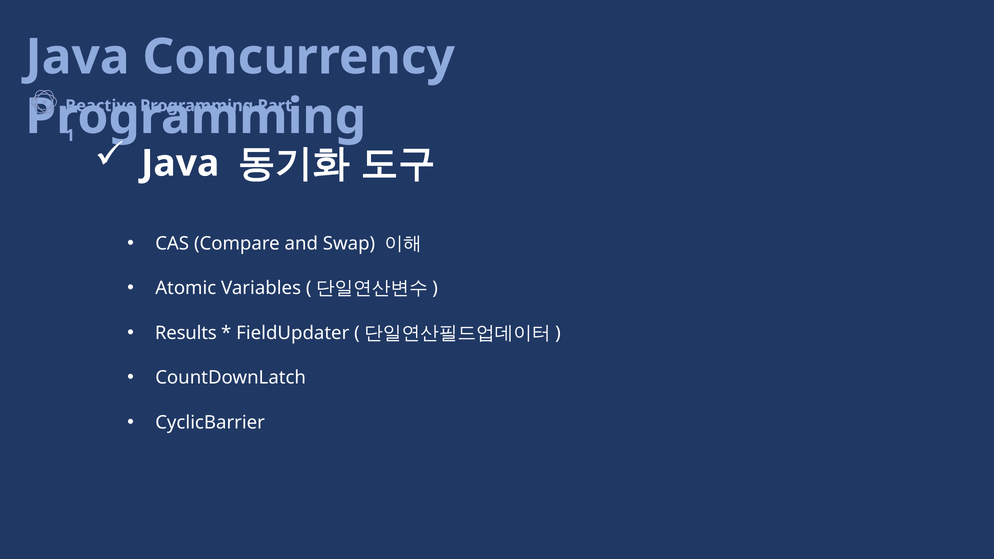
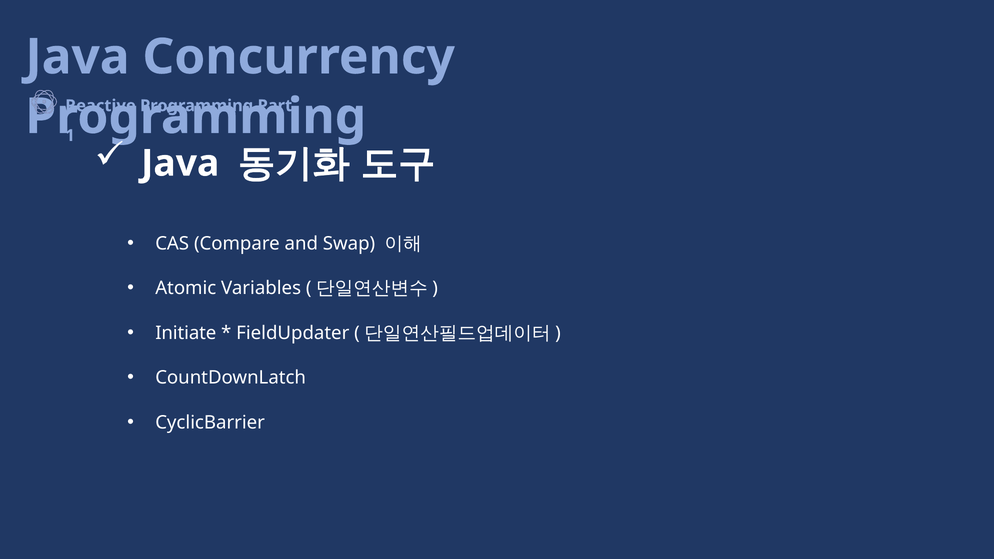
Results: Results -> Initiate (186, 333)
